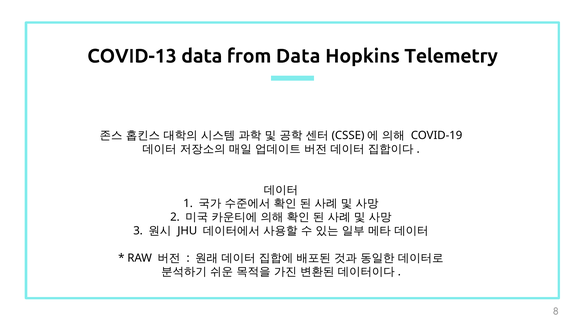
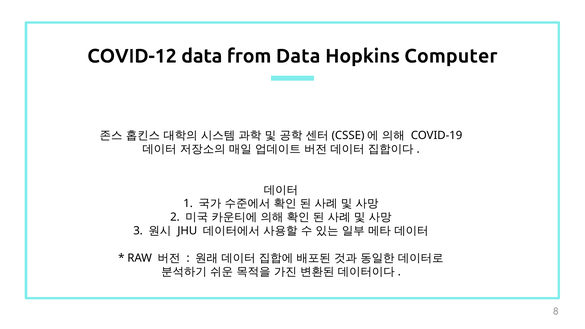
COVID-13: COVID-13 -> COVID-12 (132, 56)
Telemetry: Telemetry -> Computer (451, 56)
